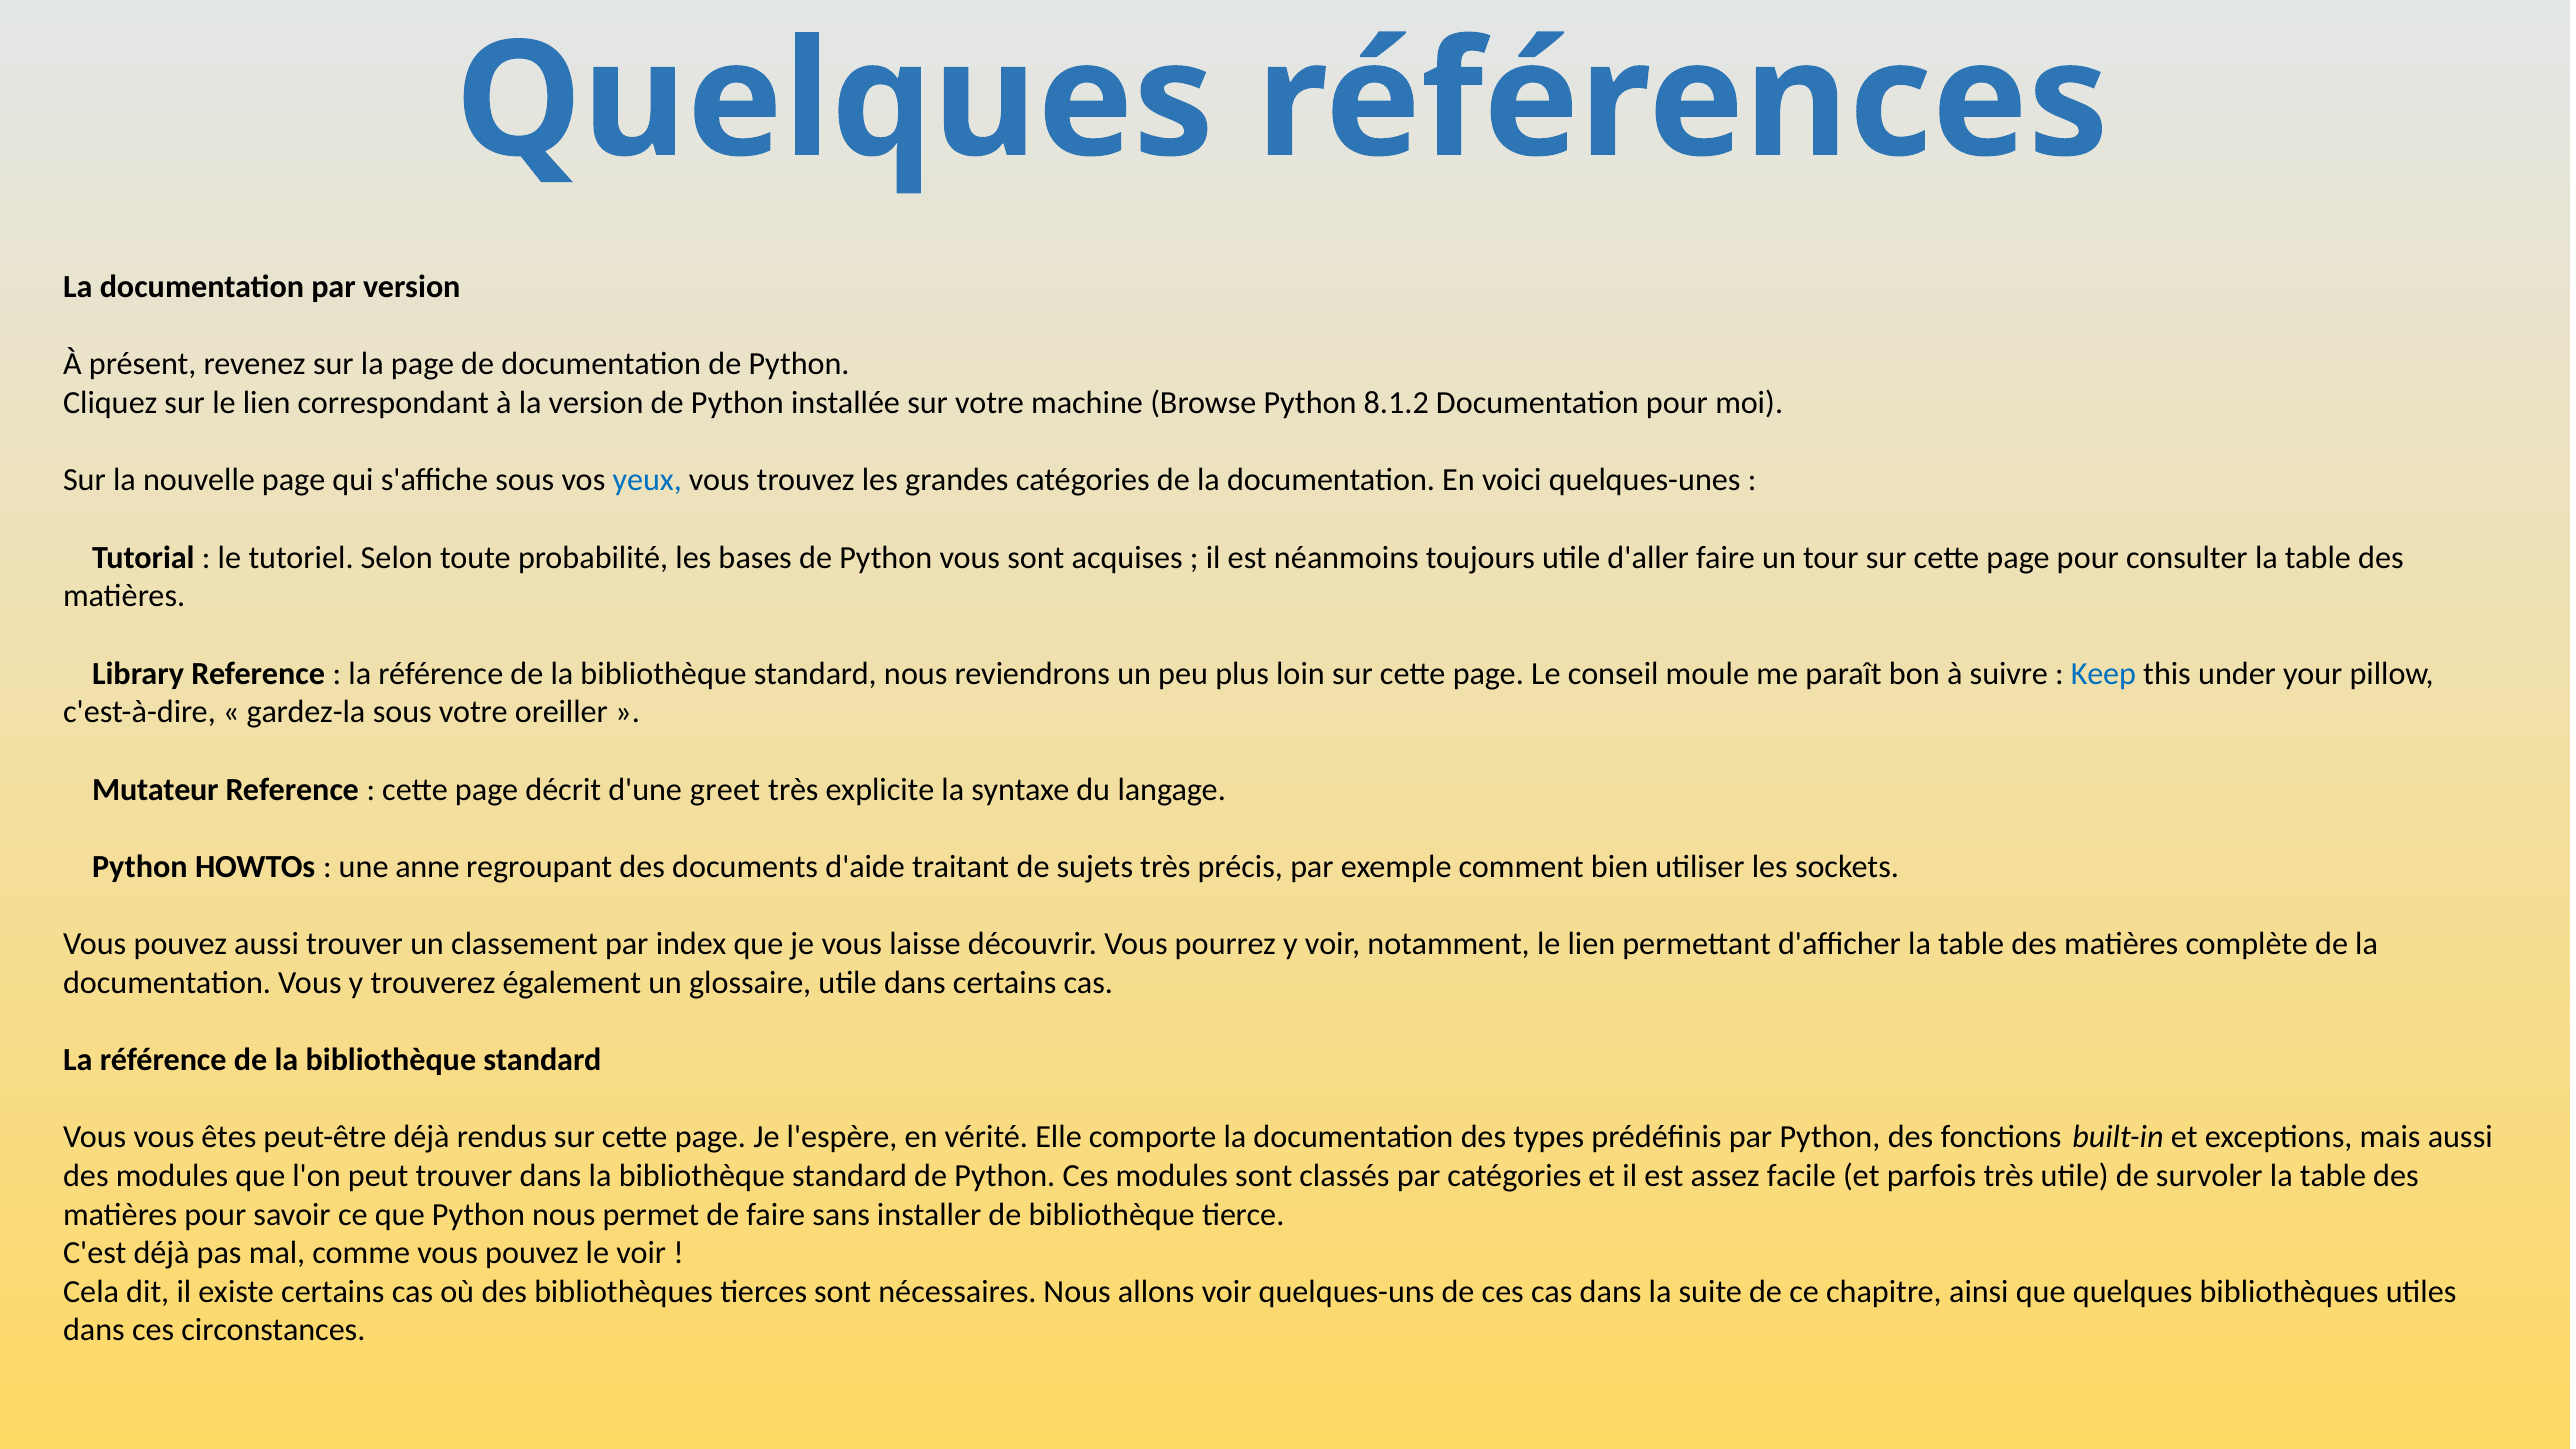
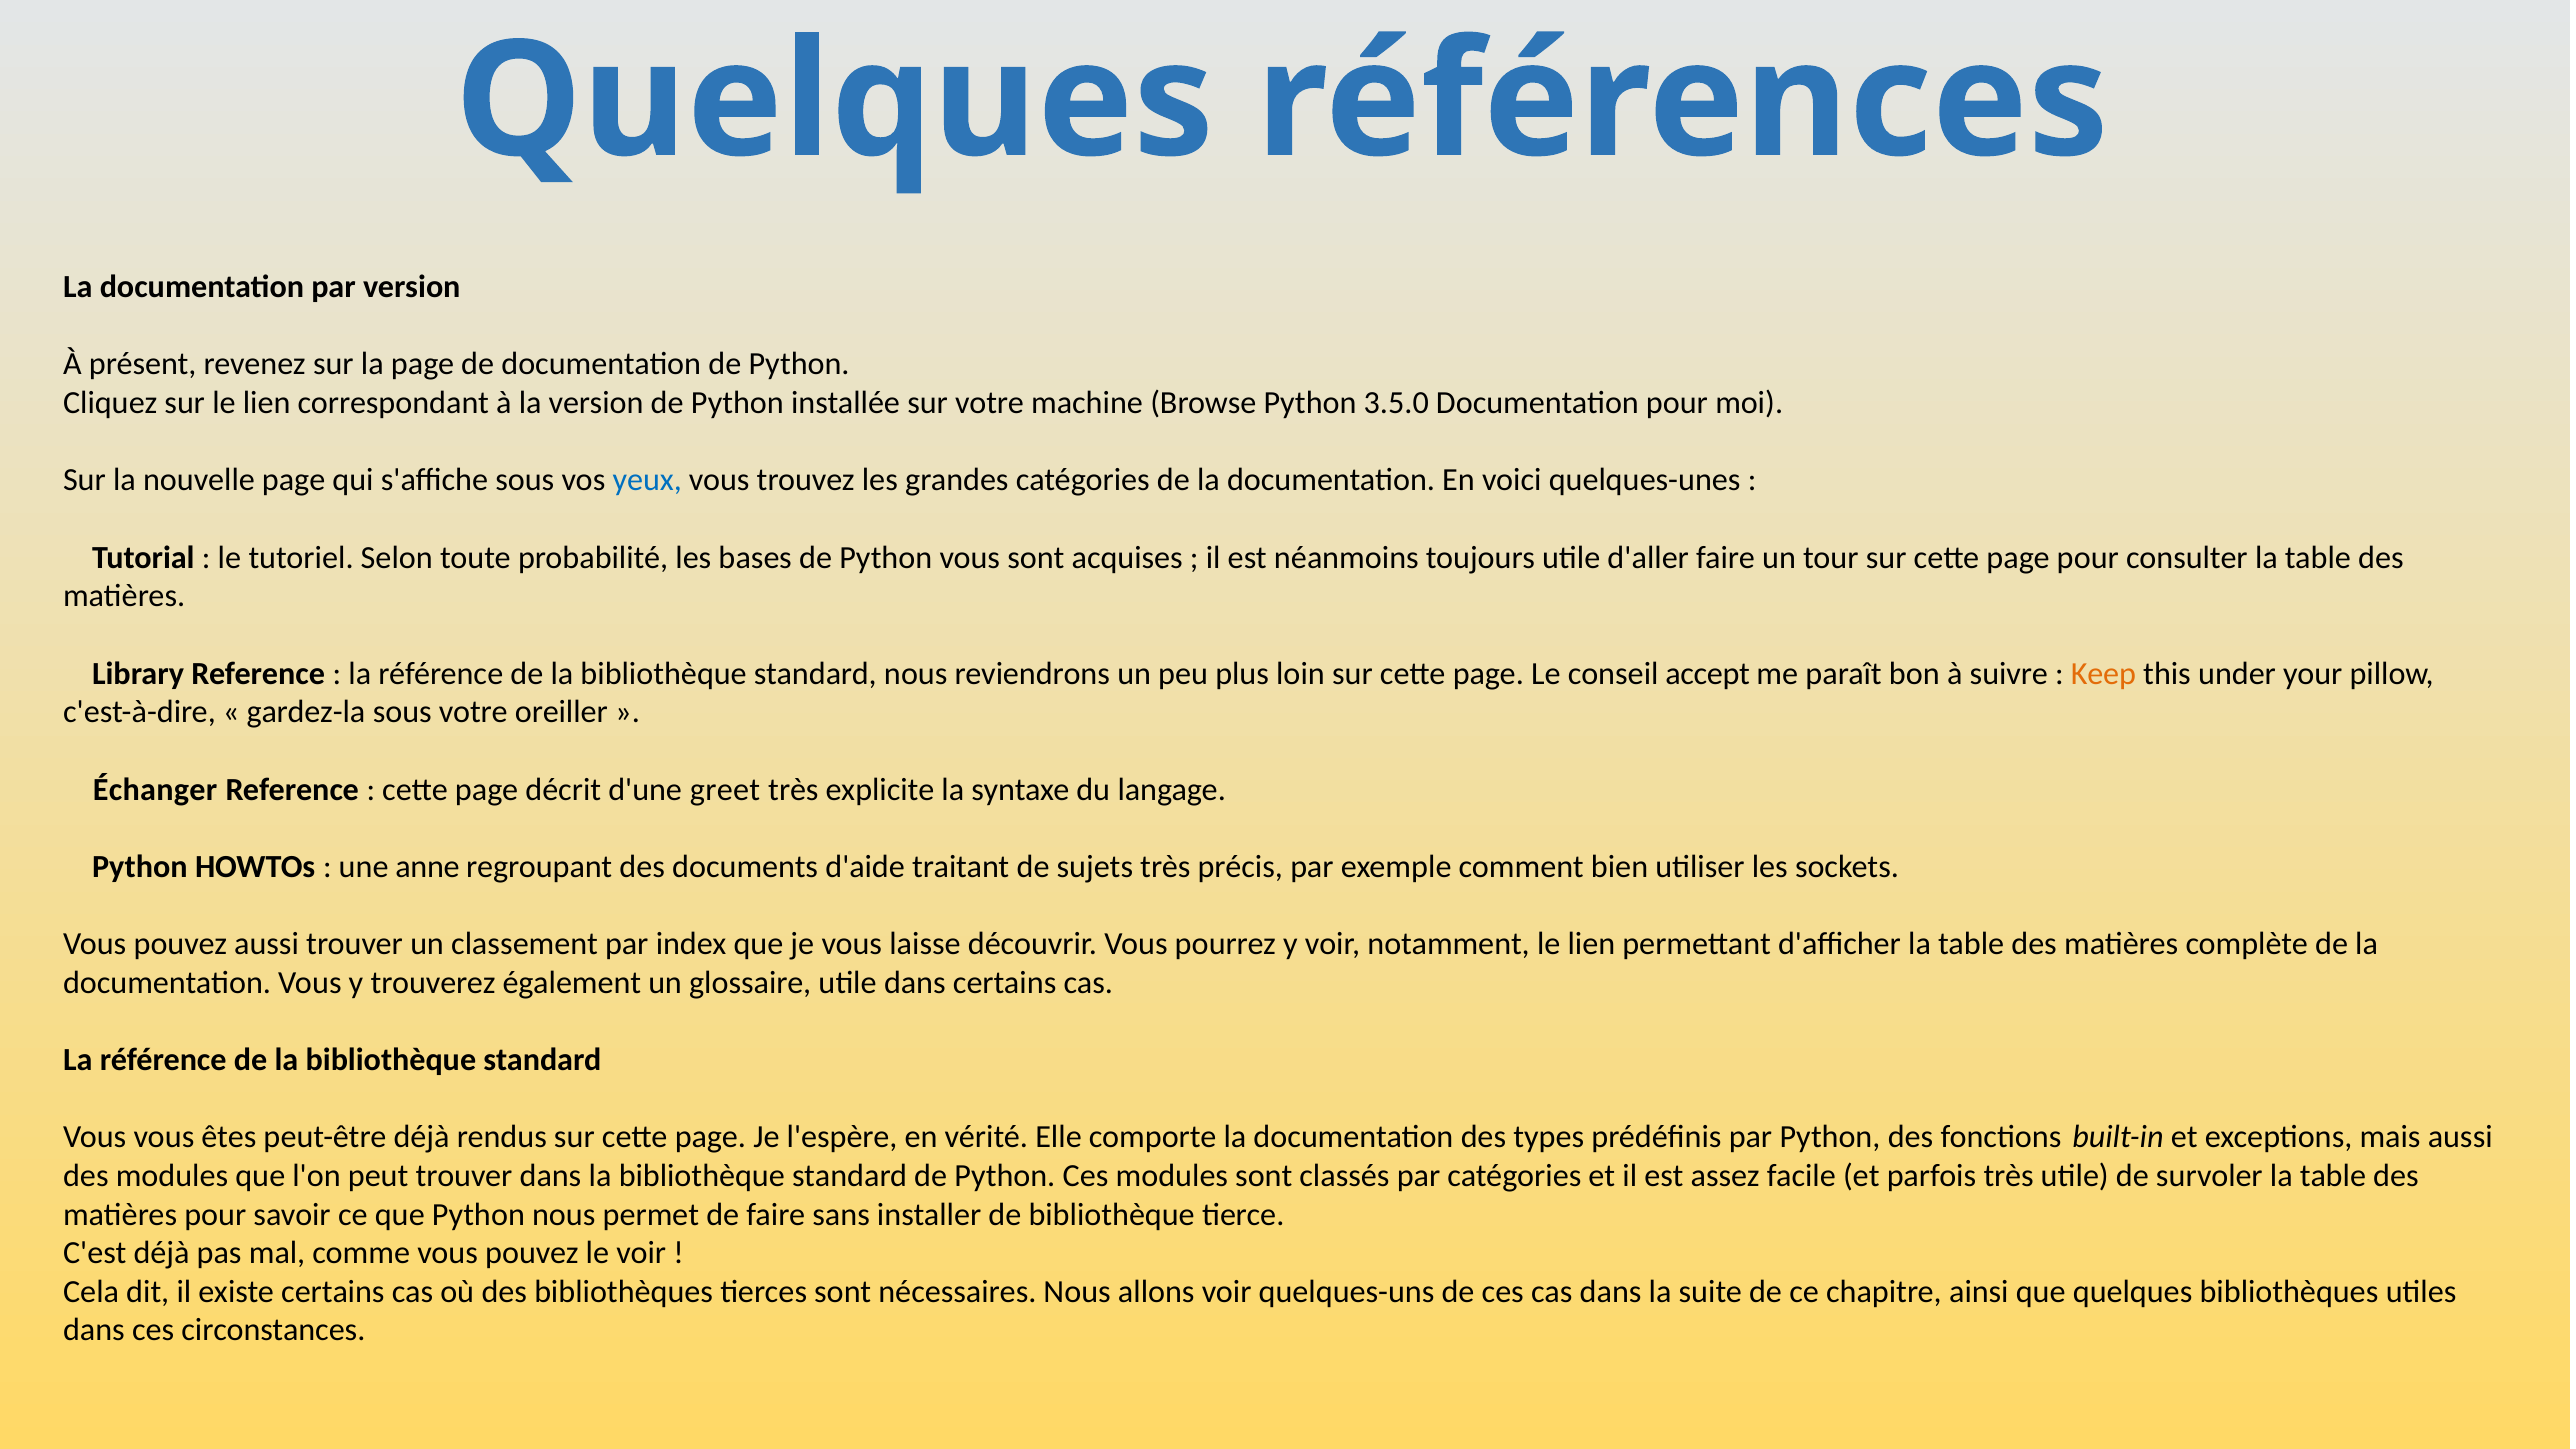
8.1.2: 8.1.2 -> 3.5.0 (1396, 403)
moule: moule -> accept (1708, 673)
Keep colour: blue -> orange (2103, 673)
Mutateur: Mutateur -> Échanger (155, 789)
